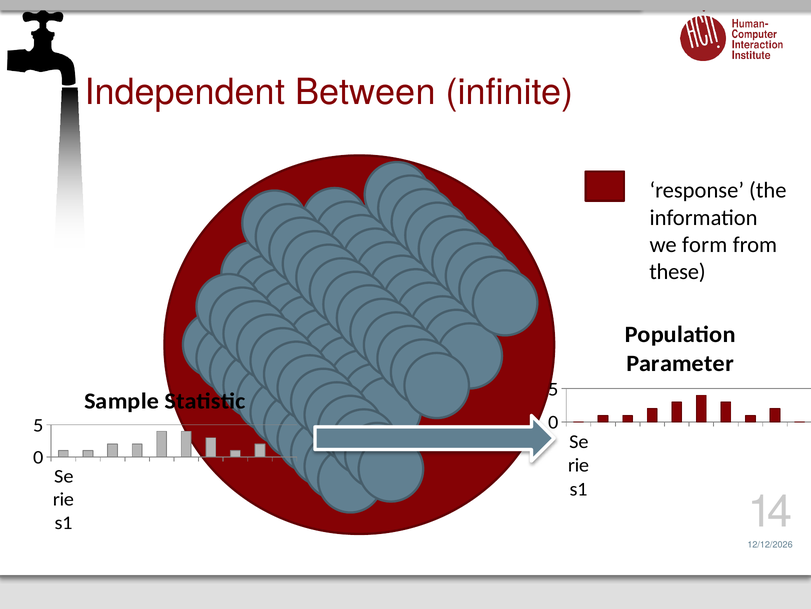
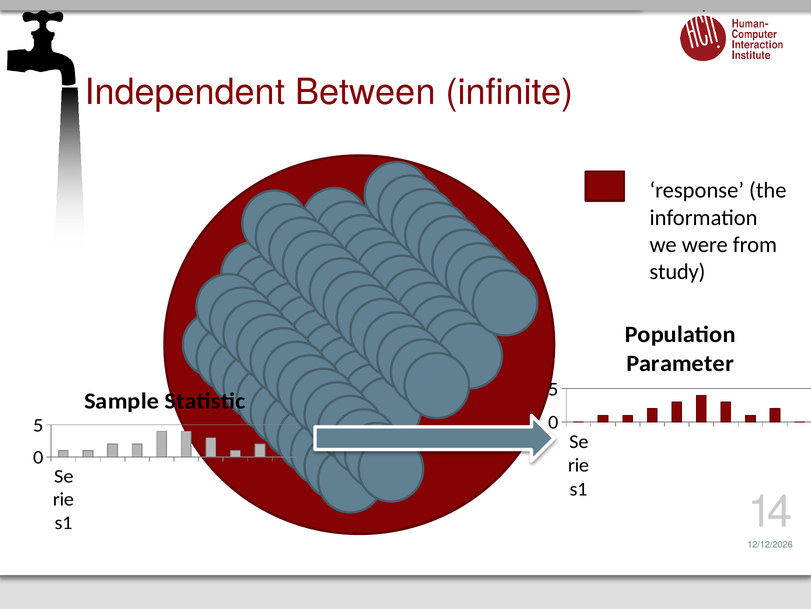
form: form -> were (705, 244)
these: these -> study (677, 271)
